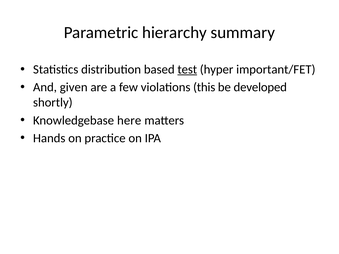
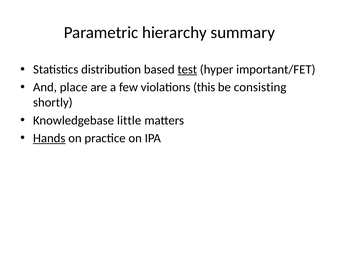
given: given -> place (74, 87)
developed: developed -> consisting (260, 87)
here: here -> little (129, 120)
Hands underline: none -> present (49, 138)
